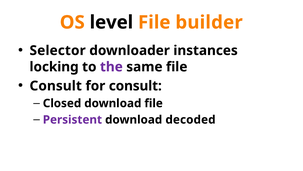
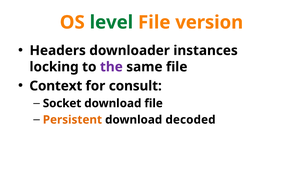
level colour: black -> green (111, 22)
builder: builder -> version (209, 22)
Selector: Selector -> Headers (58, 50)
Consult: Consult -> Context (56, 86)
Closed: Closed -> Socket (62, 103)
Persistent colour: purple -> orange (72, 119)
